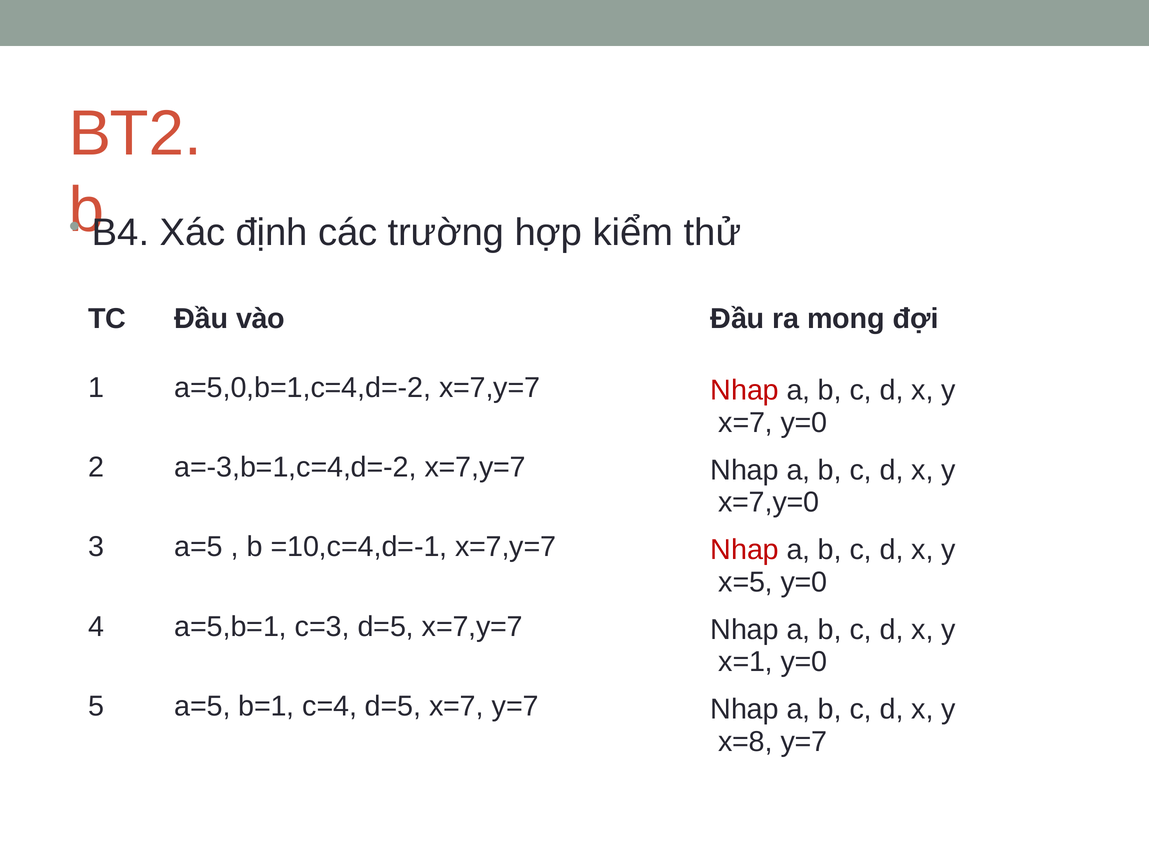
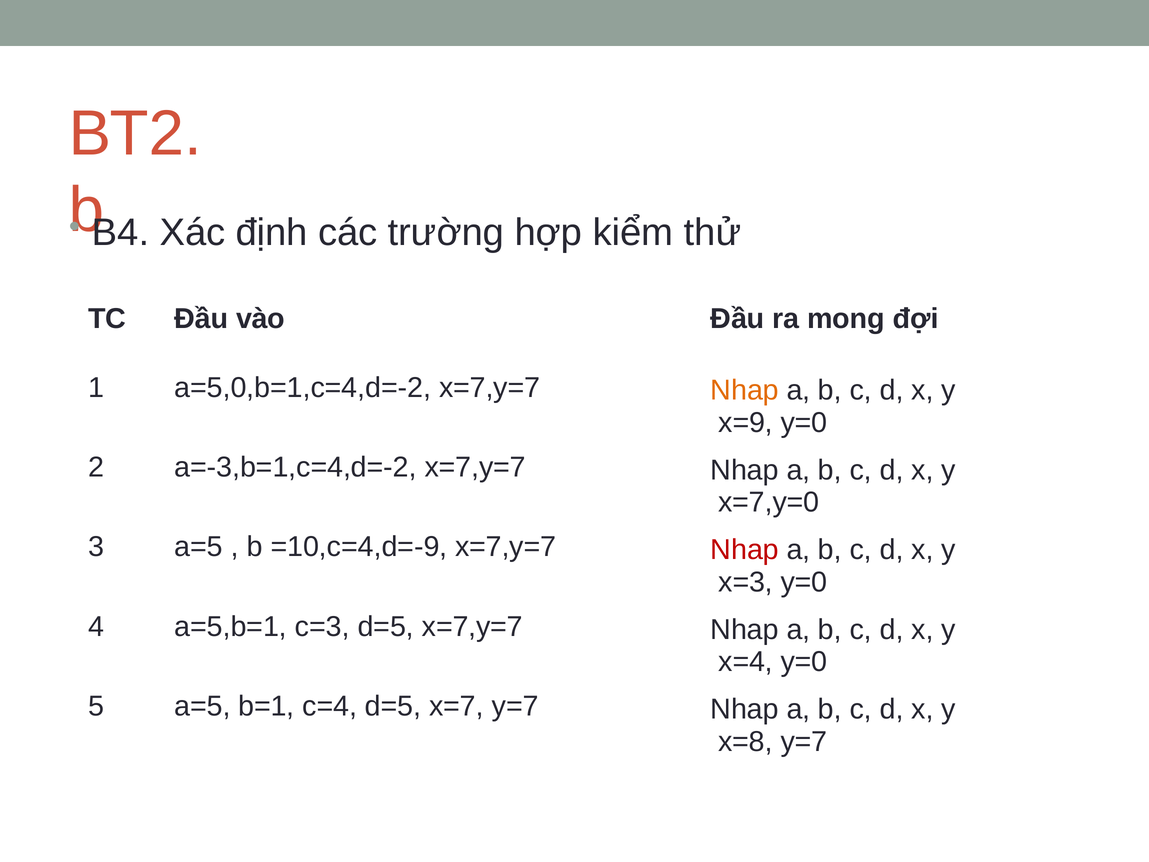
Nhap colour: red -> orange (745, 390)
x=7: x=7 -> x=9 (746, 423)
=10,c=4,d=-1: =10,c=4,d=-1 -> =10,c=4,d=-9 (359, 547)
x=5: x=5 -> x=3 (746, 582)
x=1: x=1 -> x=4 (746, 662)
